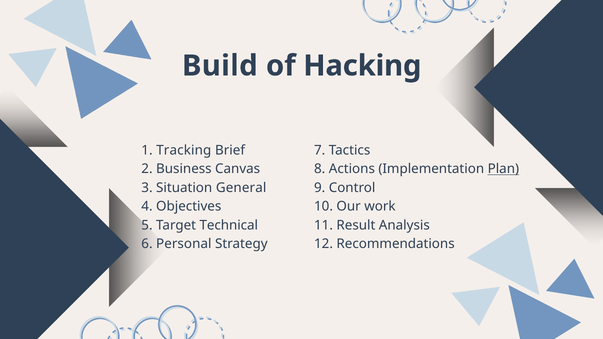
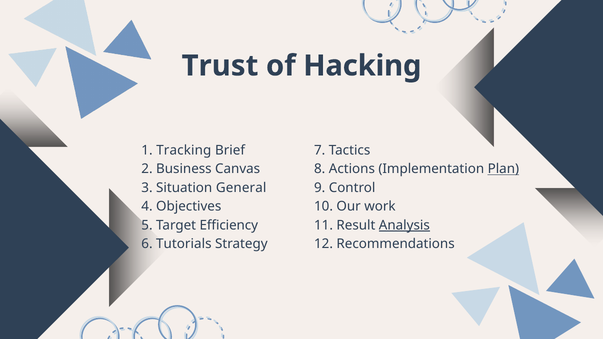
Build: Build -> Trust (220, 66)
Technical: Technical -> Efficiency (229, 225)
Analysis underline: none -> present (404, 225)
Personal: Personal -> Tutorials (184, 244)
